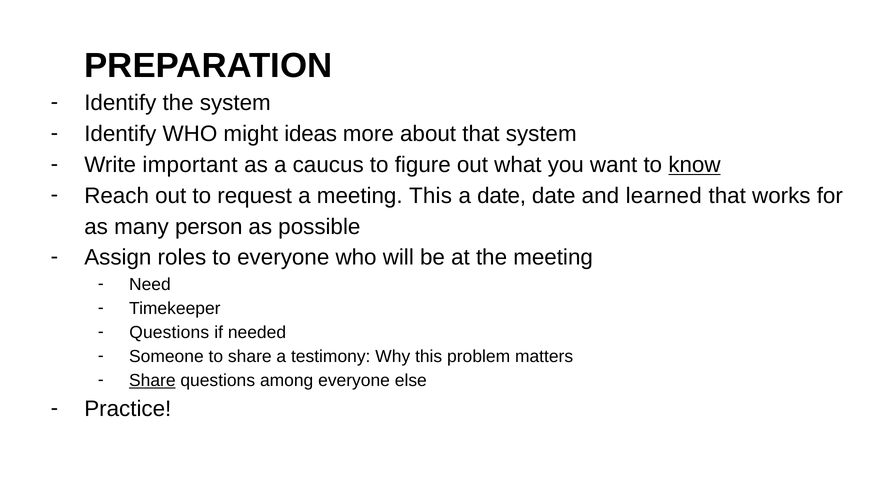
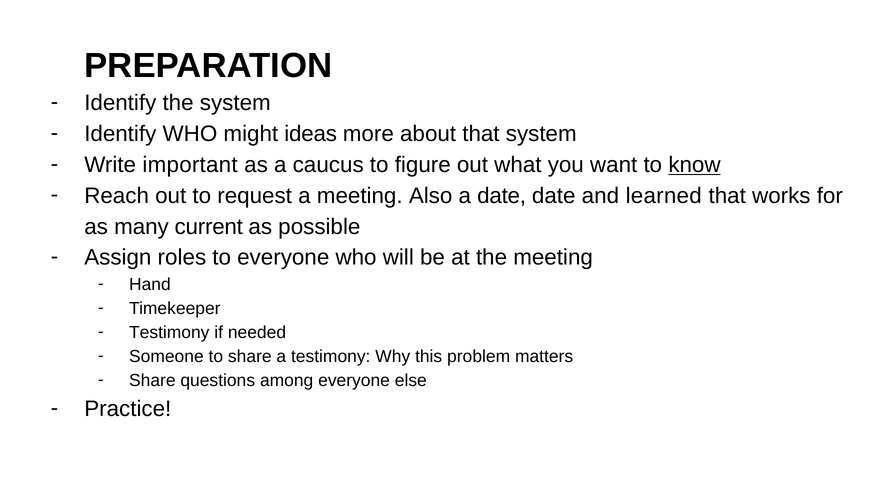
meeting This: This -> Also (431, 196)
person: person -> current (209, 227)
Need: Need -> Hand (150, 284)
Questions: Questions -> Testimony (169, 332)
Share underline: present -> none (152, 381)
